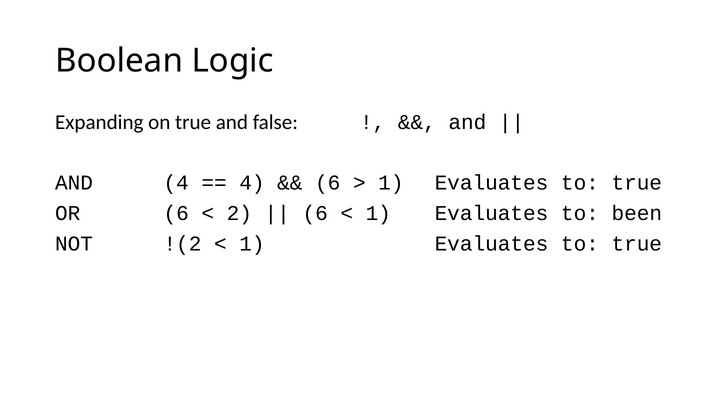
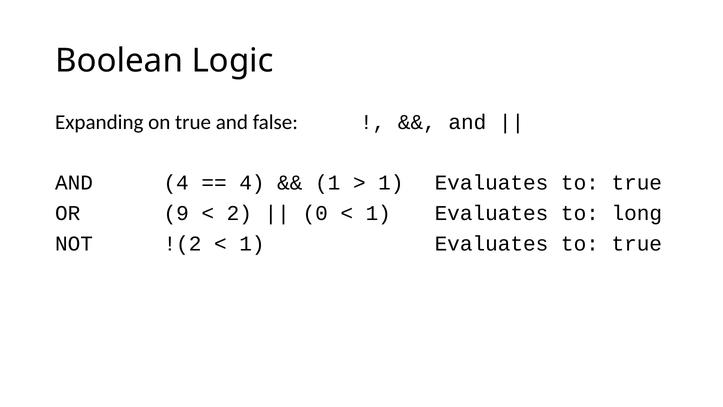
6: 6 -> 1 (328, 183)
OR 6: 6 -> 9 (176, 213)
6: 6 -> 0 (315, 213)
been: been -> long (637, 213)
